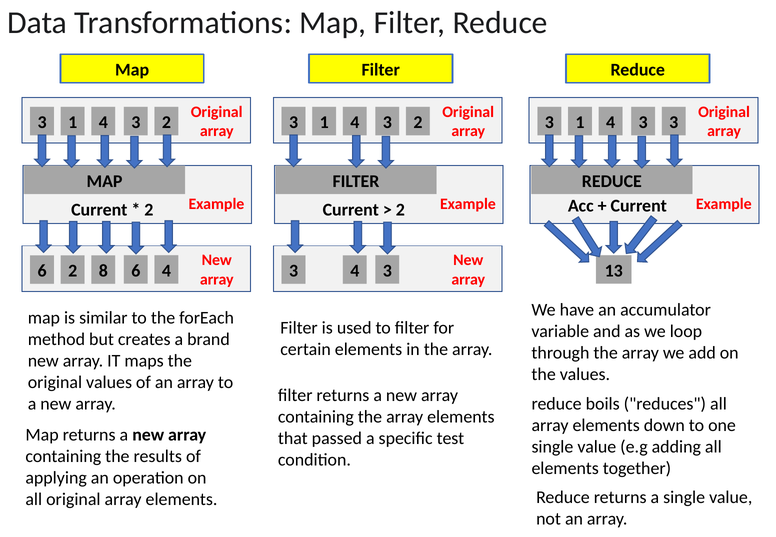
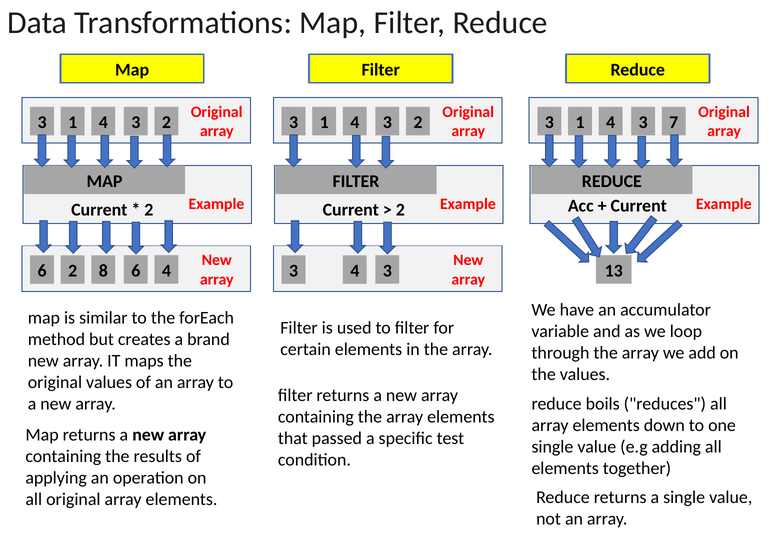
3 3: 3 -> 7 (674, 122)
